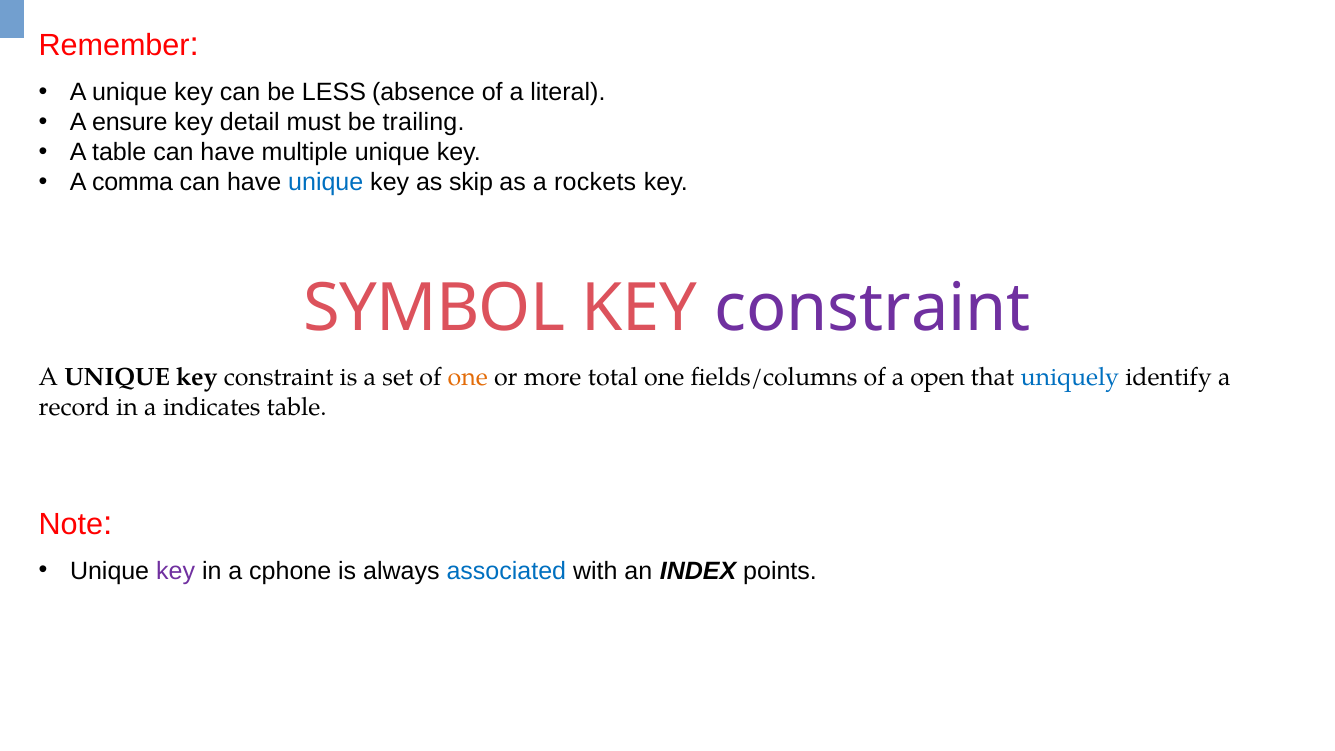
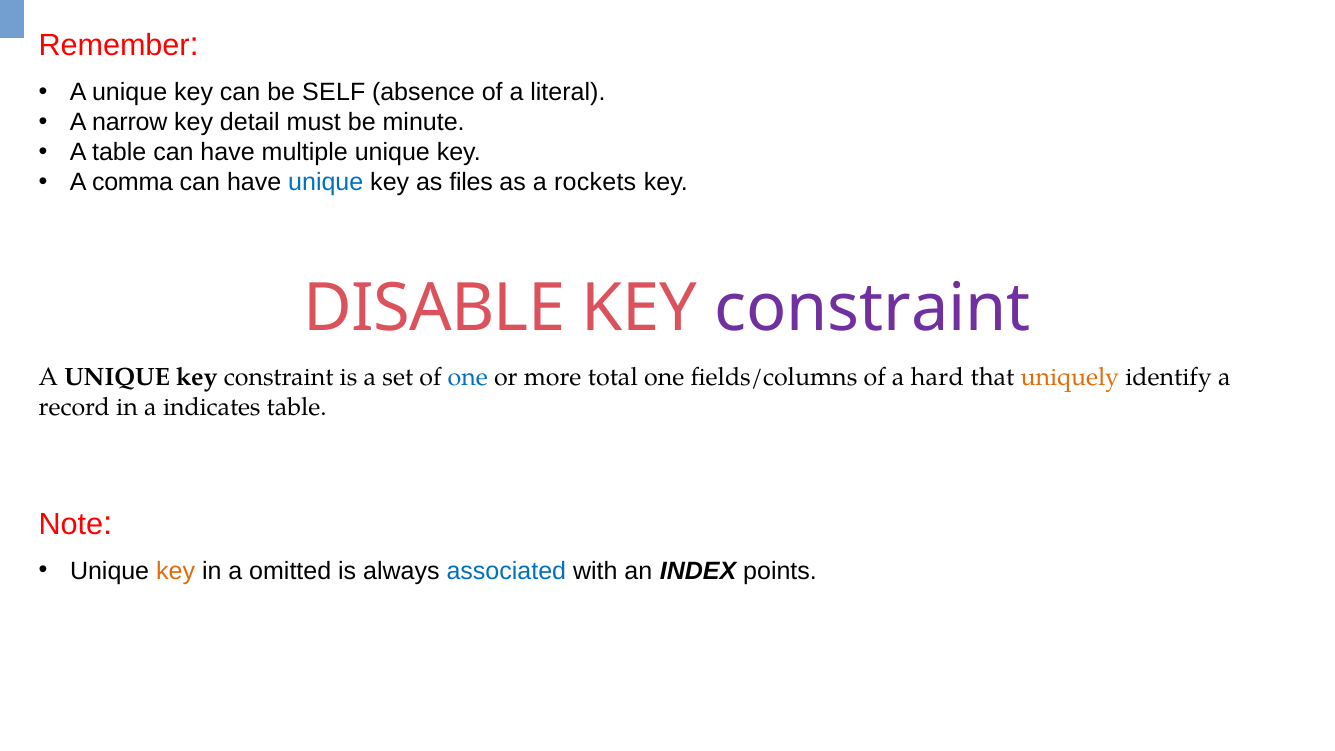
LESS: LESS -> SELF (334, 92)
ensure: ensure -> narrow (130, 122)
trailing: trailing -> minute (424, 122)
skip: skip -> files (471, 182)
SYMBOL: SYMBOL -> DISABLE (434, 308)
one colour: orange -> blue (468, 377)
open: open -> hard (937, 377)
uniquely colour: blue -> orange (1070, 377)
key colour: purple -> orange (176, 571)
cphone: cphone -> omitted (290, 571)
